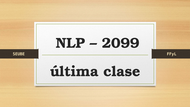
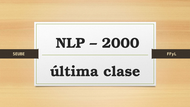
2099: 2099 -> 2000 (121, 43)
